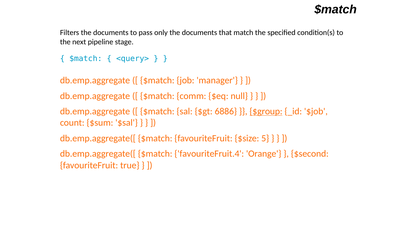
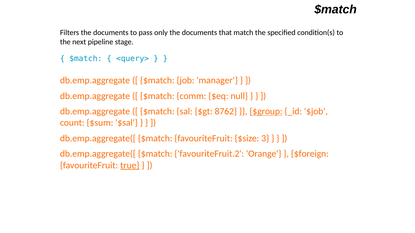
6886: 6886 -> 8762 (226, 112)
5: 5 -> 3 (265, 139)
favouriteFruit.4: favouriteFruit.4 -> favouriteFruit.2 (209, 154)
$second: $second -> $foreign (310, 154)
true underline: none -> present (130, 166)
